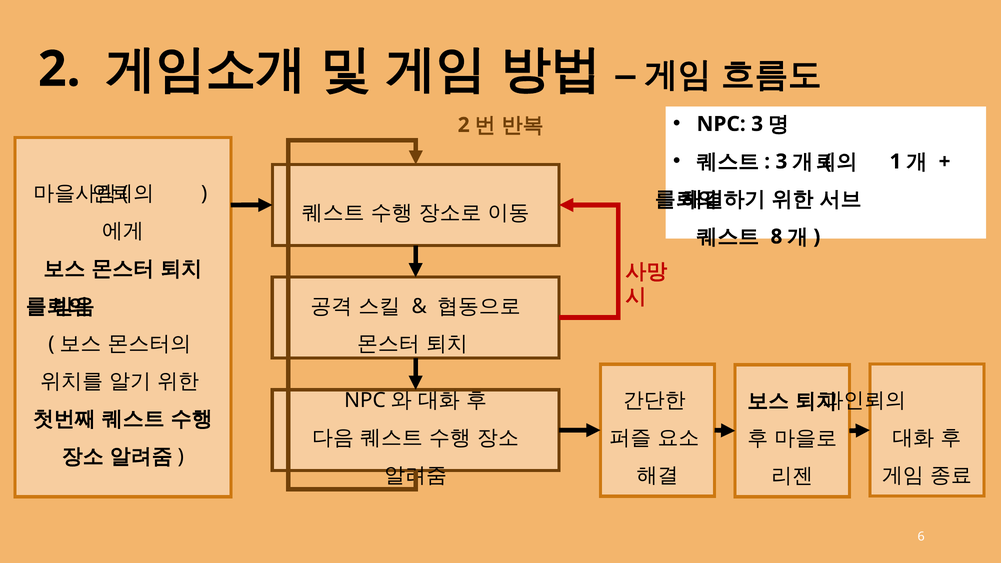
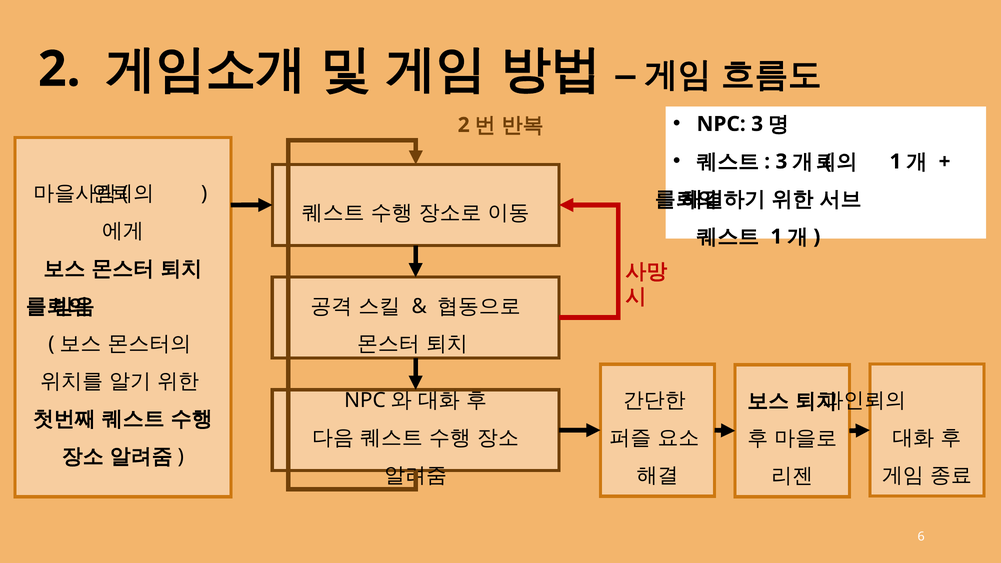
8: 8 -> 1 (776, 237)
